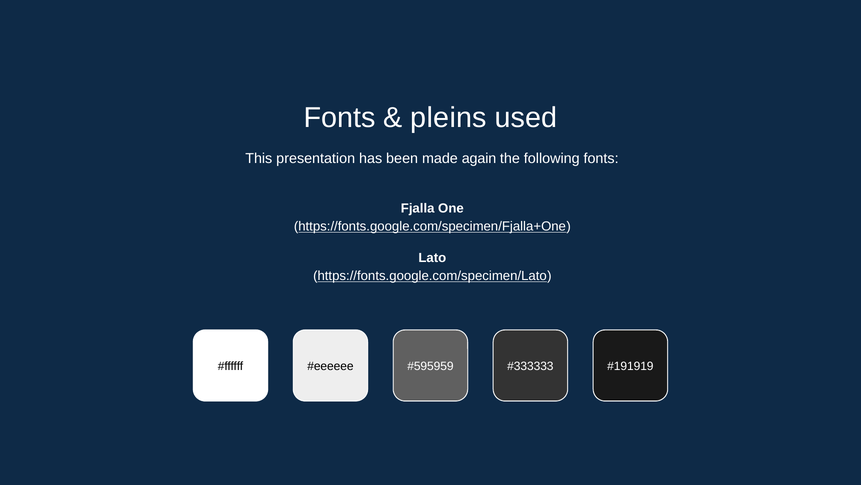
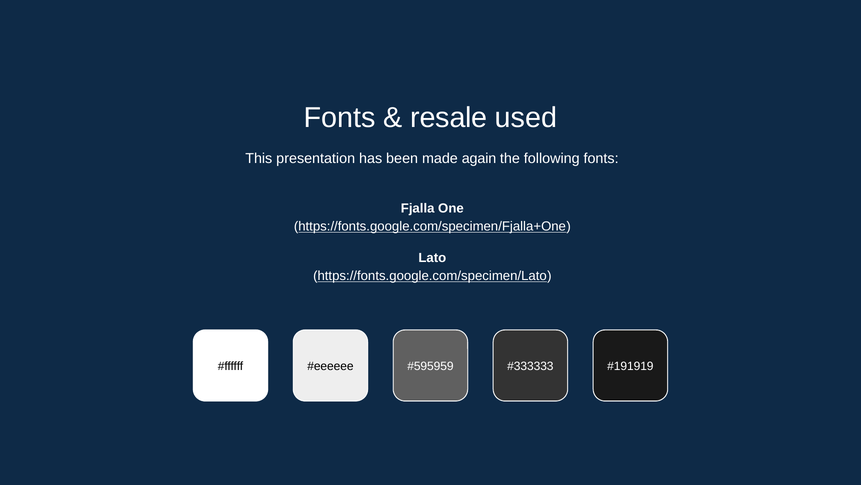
pleins: pleins -> resale (449, 118)
